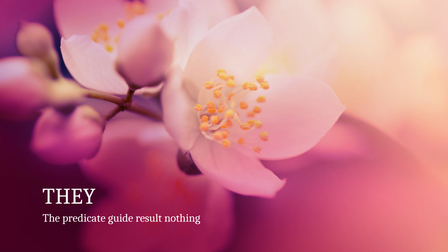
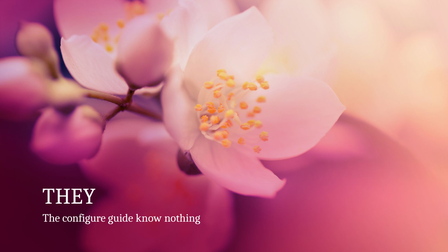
predicate: predicate -> configure (84, 218)
result: result -> know (149, 218)
